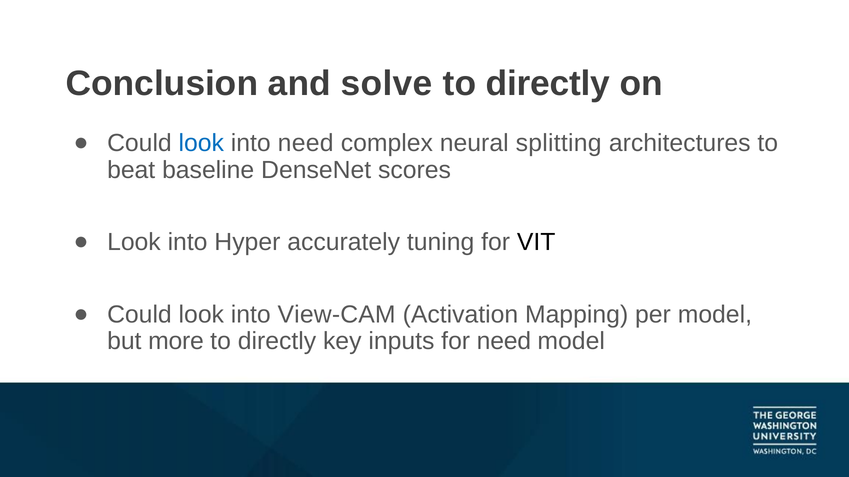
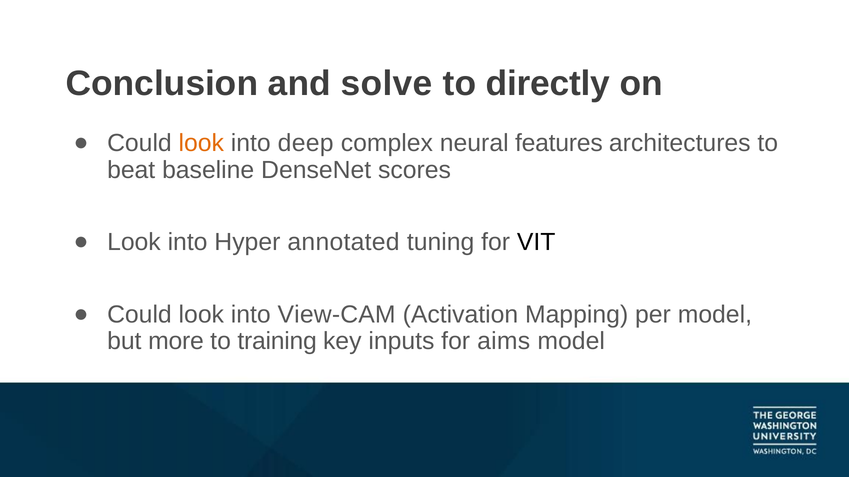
look colour: blue -> orange (201, 144)
into need: need -> deep (306, 144)
splitting: splitting -> features (559, 144)
accurately: accurately -> annotated (344, 243)
directly: directly -> training (277, 342)
for need: need -> aims (504, 342)
